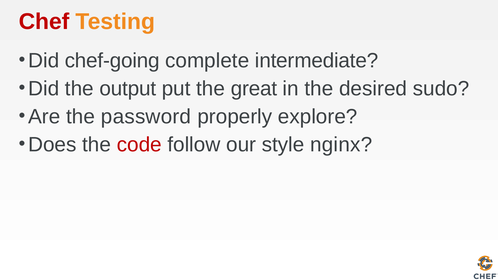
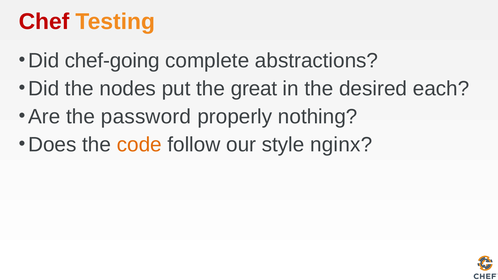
intermediate: intermediate -> abstractions (317, 61)
output: output -> nodes (128, 89)
sudo: sudo -> each (441, 89)
explore: explore -> nothing (318, 117)
code colour: red -> orange (139, 145)
